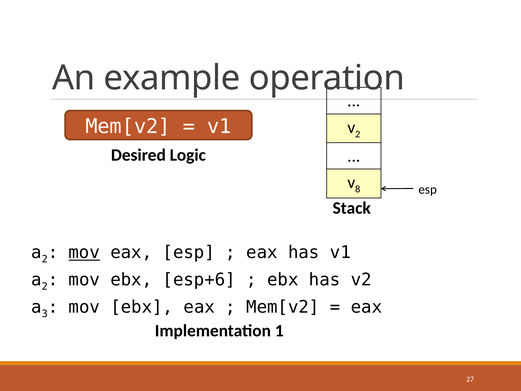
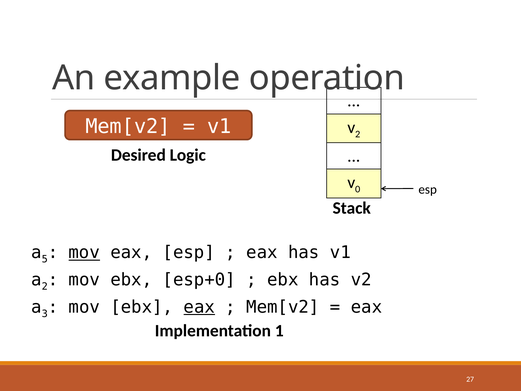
8: 8 -> 0 (358, 189)
2: 2 -> 5 (45, 259)
esp+6: esp+6 -> esp+0 (199, 280)
eax underline: none -> present (199, 307)
